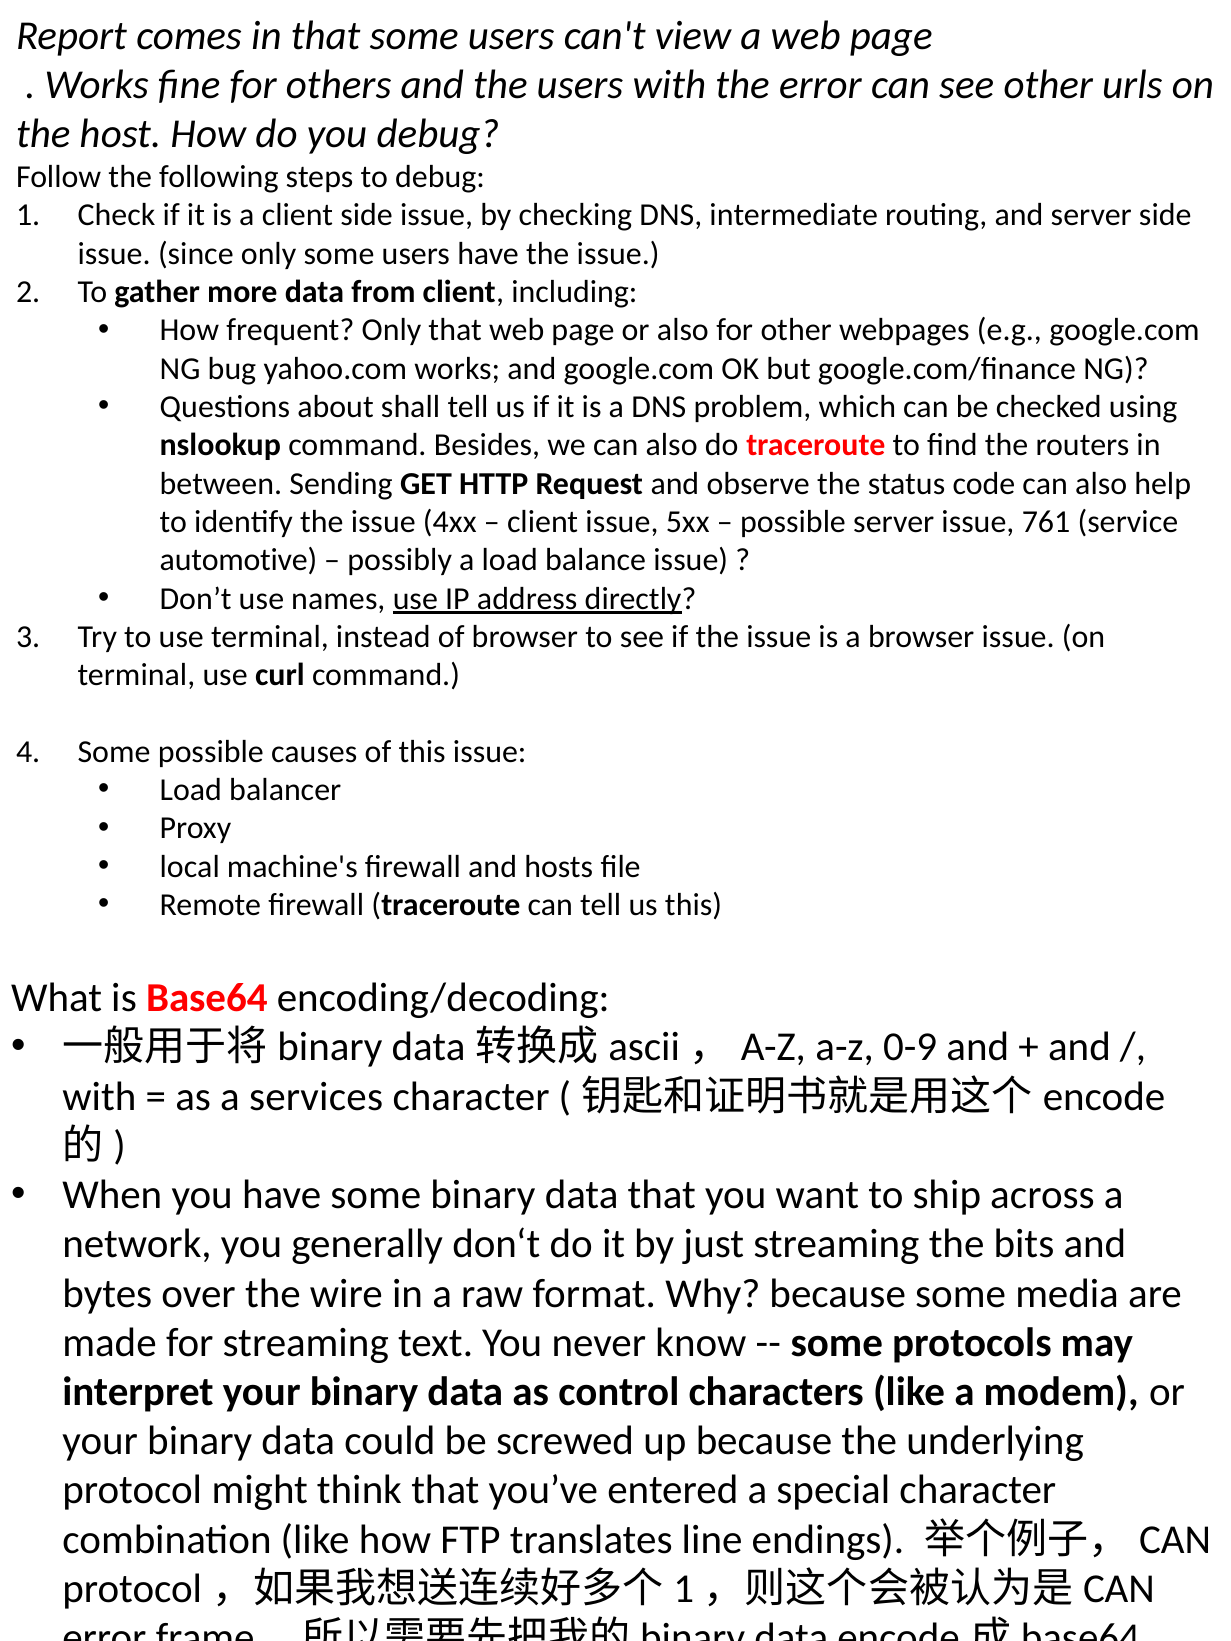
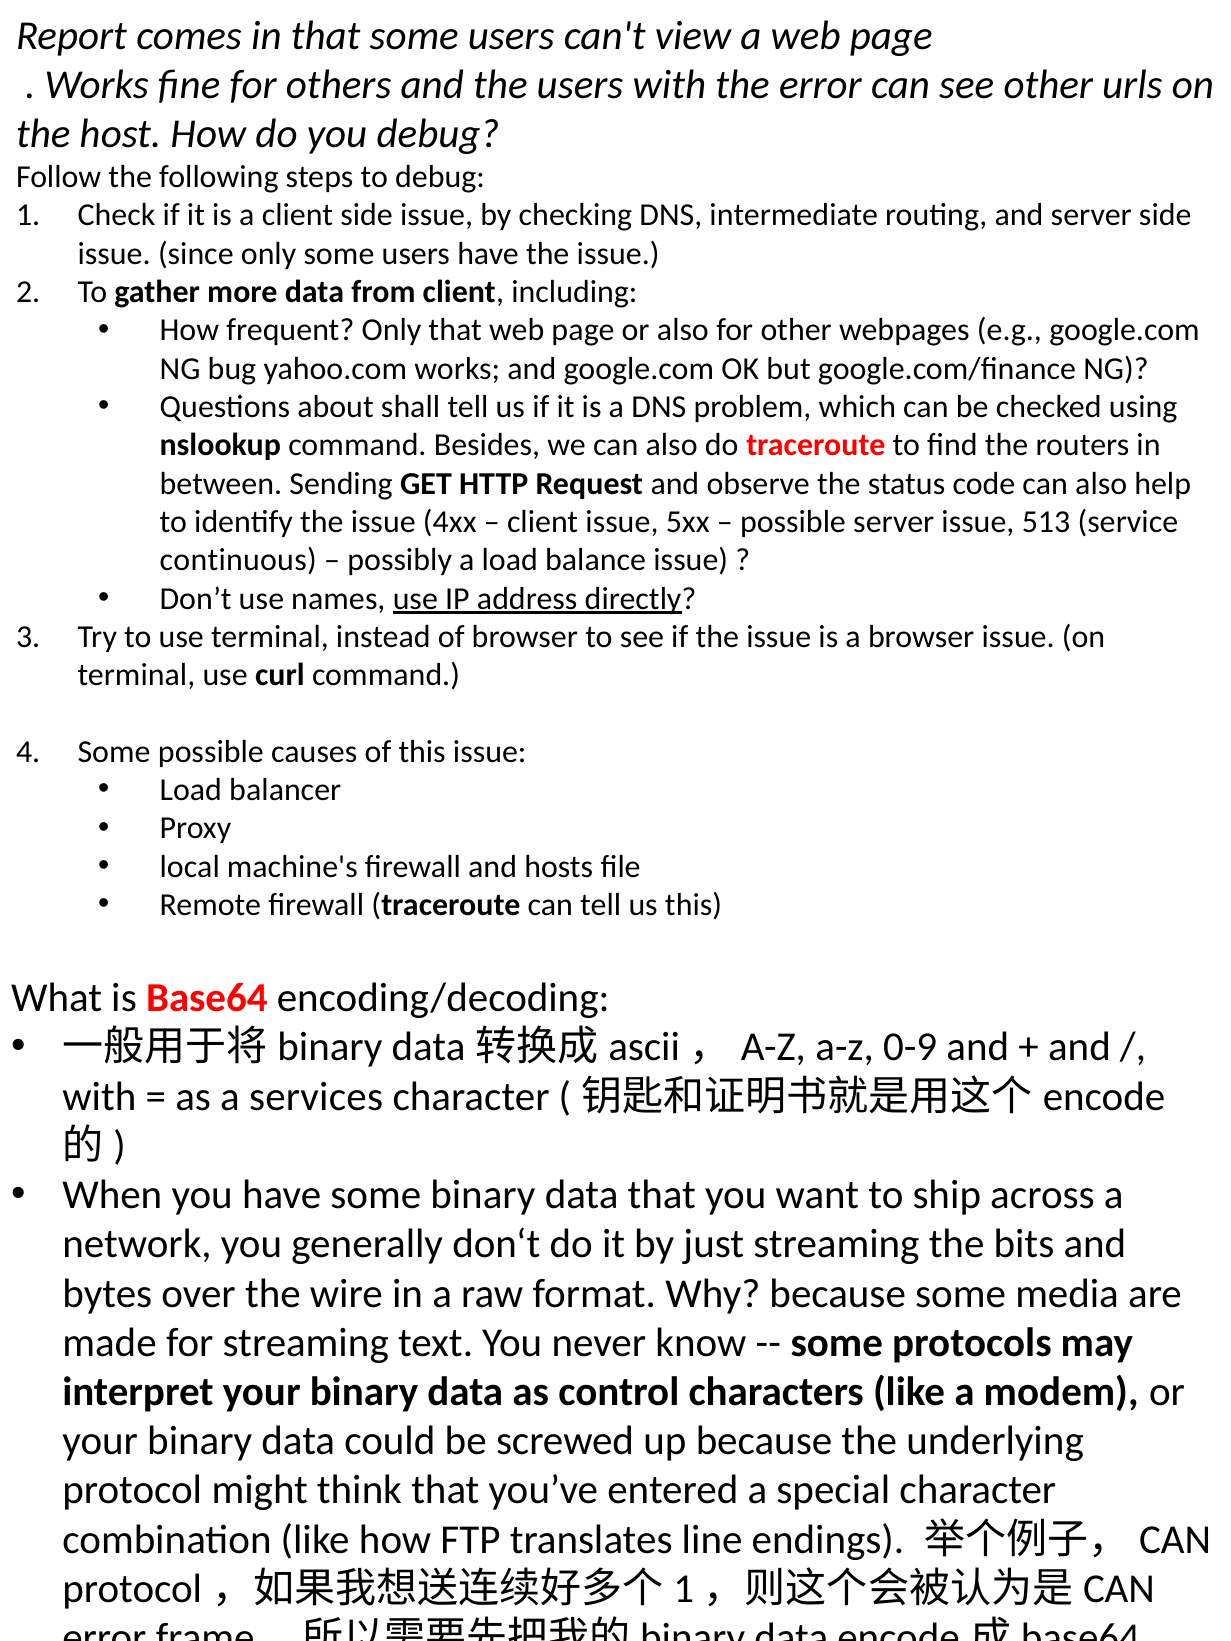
761: 761 -> 513 (1046, 522)
automotive: automotive -> continuous (238, 560)
